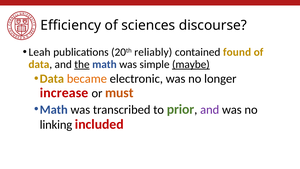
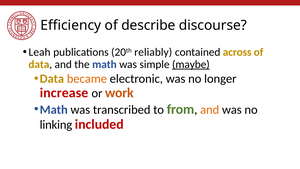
sciences: sciences -> describe (148, 25)
found: found -> across (237, 52)
the underline: present -> none (82, 64)
must: must -> work (119, 93)
prior: prior -> from (181, 109)
and colour: purple -> orange (210, 110)
